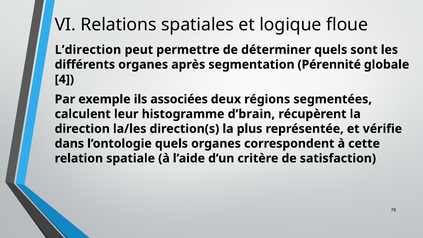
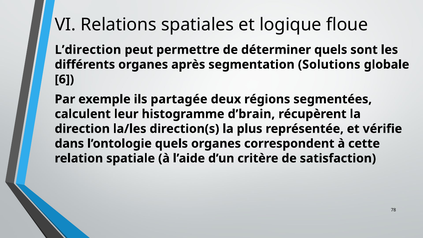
Pérennité: Pérennité -> Solutions (329, 65)
4: 4 -> 6 (64, 79)
associées: associées -> partagée (179, 99)
